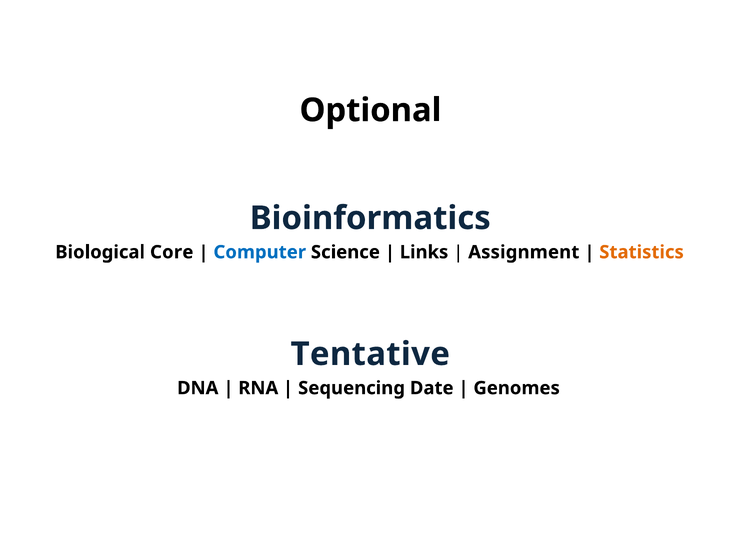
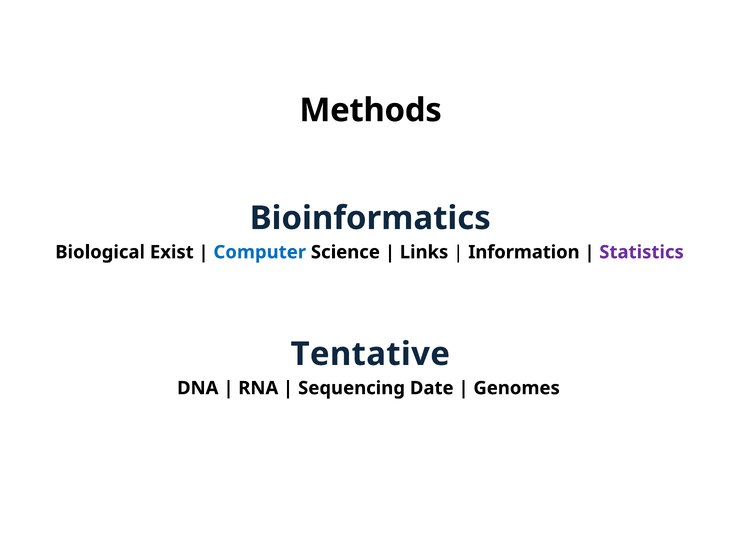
Optional: Optional -> Methods (371, 110)
Core: Core -> Exist (172, 252)
Assignment: Assignment -> Information (524, 252)
Statistics colour: orange -> purple (642, 252)
